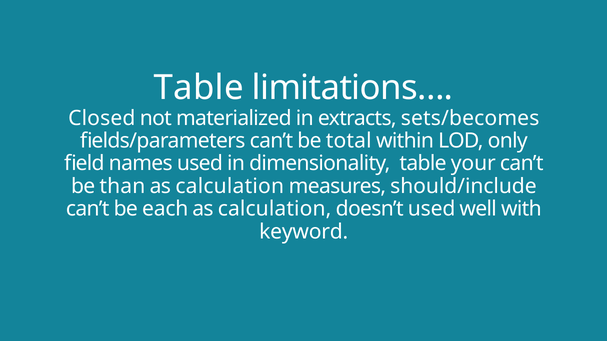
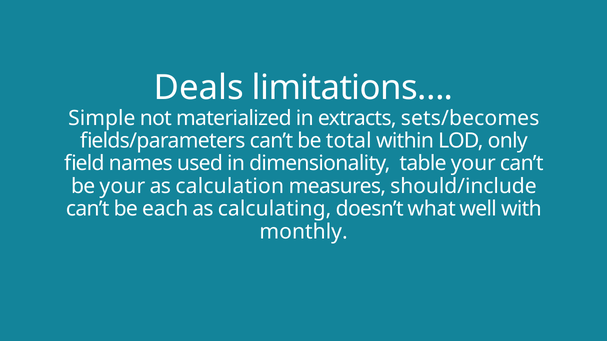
Table: Table -> Deals (199, 88)
Closed: Closed -> Simple (102, 118)
be than: than -> your (122, 186)
calculation: calculation -> calculating (275, 209)
doesn’t used: used -> what (432, 209)
keyword: keyword -> monthly (304, 232)
